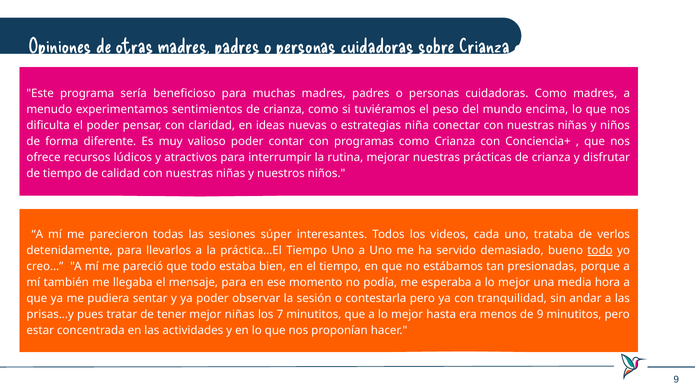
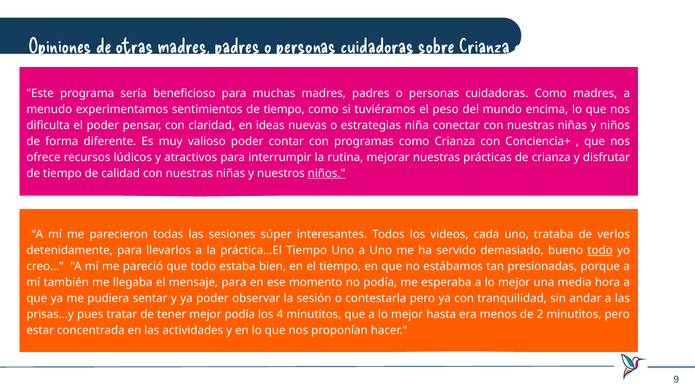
sentimientos de crianza: crianza -> tiempo (284, 109)
niños underline: none -> present (327, 173)
mejor niñas: niñas -> podía (240, 314)
7: 7 -> 4 (280, 314)
de 9: 9 -> 2 (540, 314)
